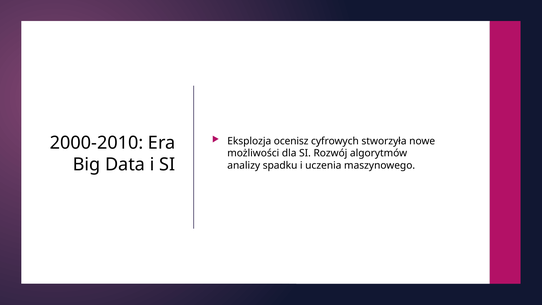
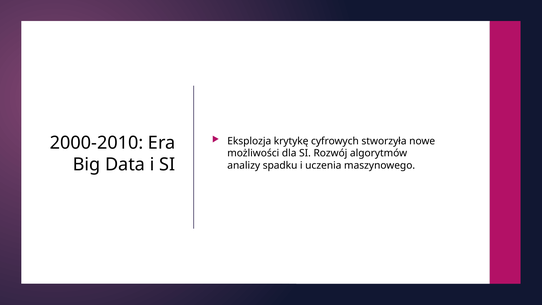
ocenisz: ocenisz -> krytykę (291, 141)
